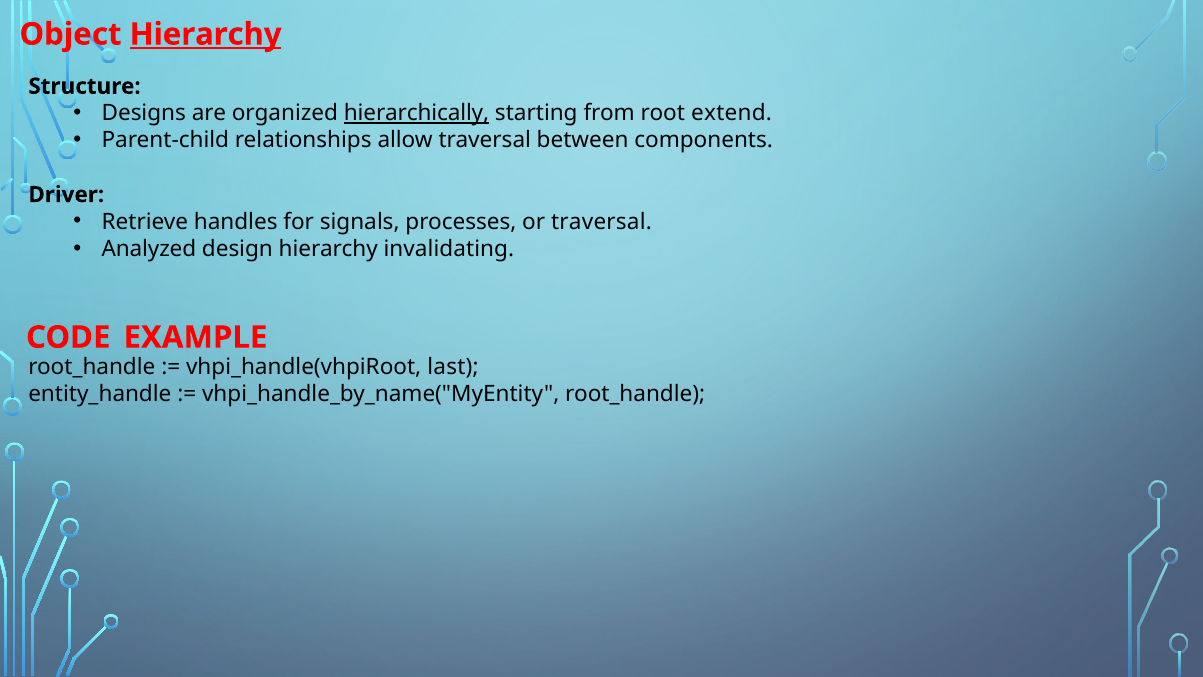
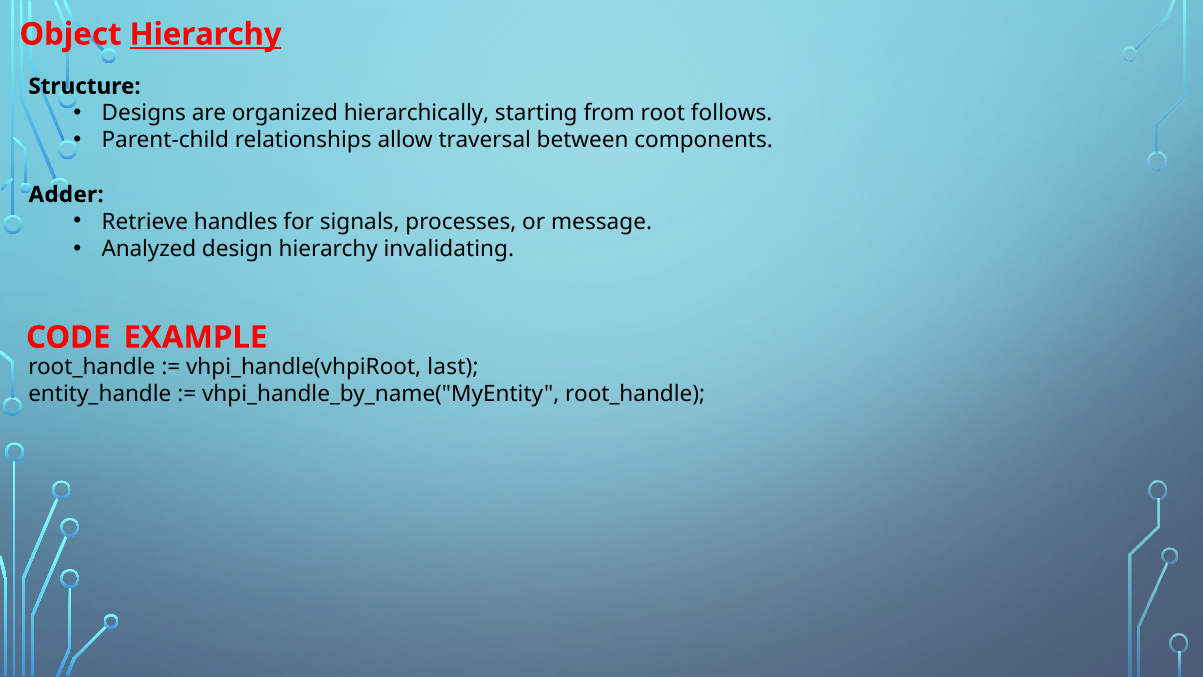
hierarchically underline: present -> none (417, 113)
extend: extend -> follows (732, 113)
Driver: Driver -> Adder (66, 195)
or traversal: traversal -> message (602, 222)
